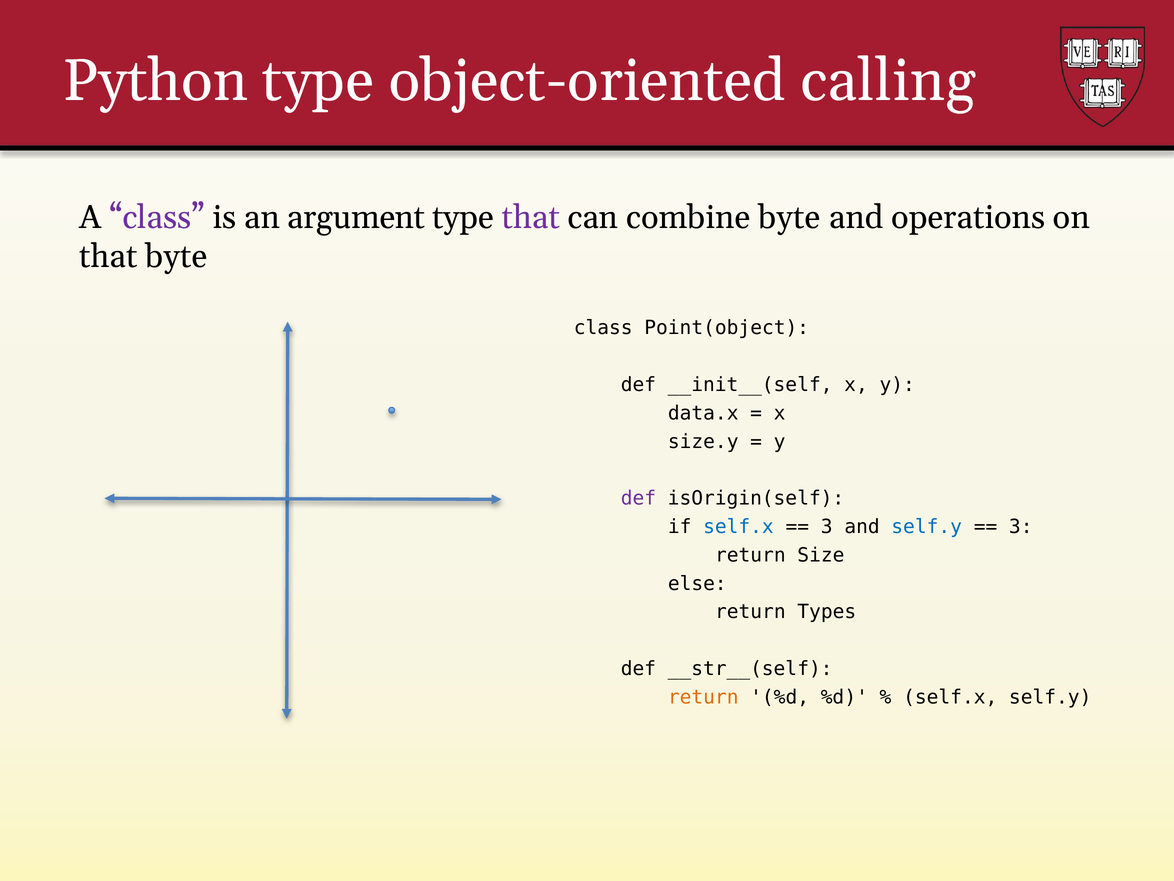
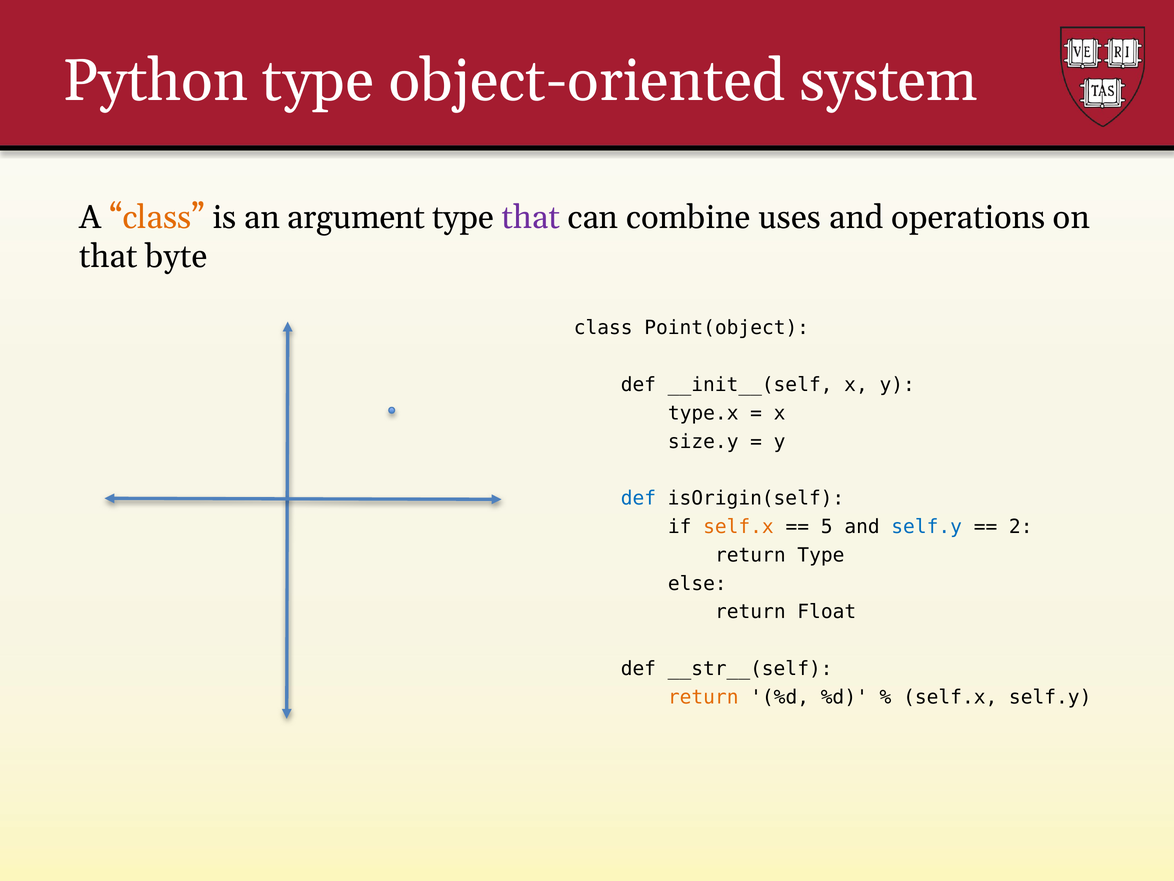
calling: calling -> system (889, 81)
class colour: purple -> orange (157, 217)
combine byte: byte -> uses (790, 217)
data.x: data.x -> type.x (703, 413)
def colour: purple -> blue (638, 498)
self.x colour: blue -> orange (738, 526)
3: 3 -> 5 (827, 526)
3: 3 -> 2 (1021, 526)
return Size: Size -> Type (821, 555)
Types: Types -> Float (827, 612)
